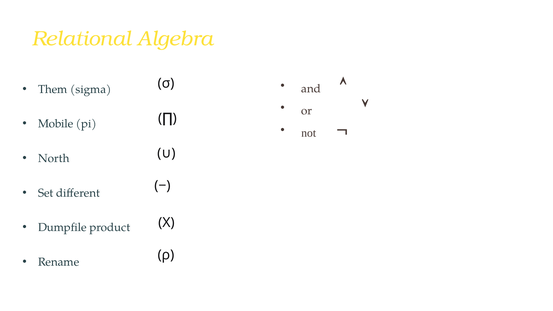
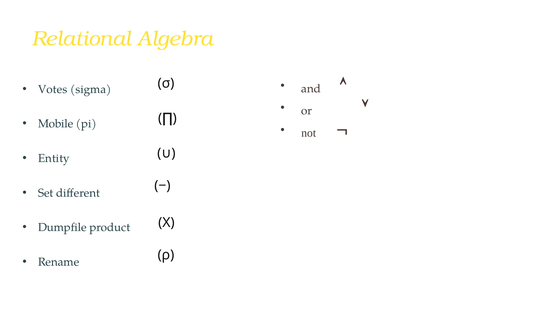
Them: Them -> Votes (53, 89)
North: North -> Entity (54, 158)
